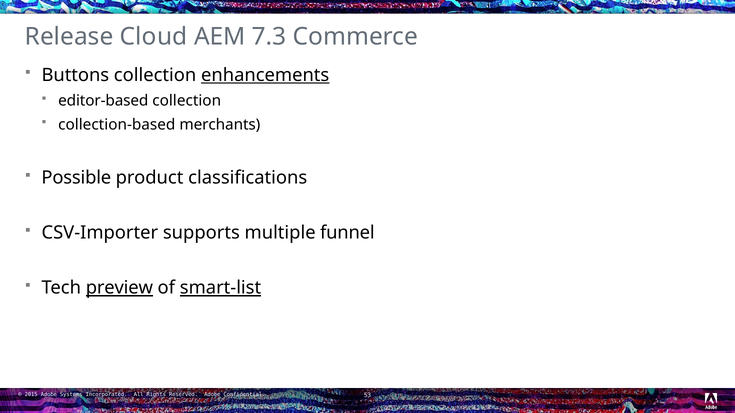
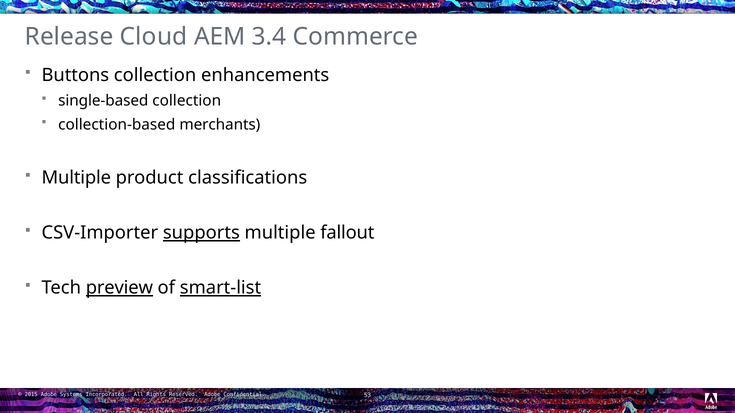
7.3: 7.3 -> 3.4 (269, 37)
enhancements underline: present -> none (265, 75)
editor-based: editor-based -> single-based (103, 101)
Possible: Possible -> Multiple (76, 178)
supports underline: none -> present (201, 233)
funnel: funnel -> fallout (347, 233)
